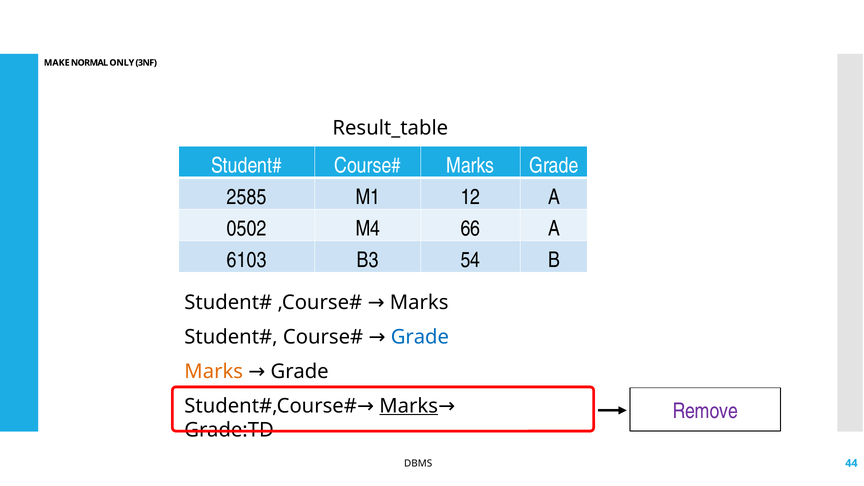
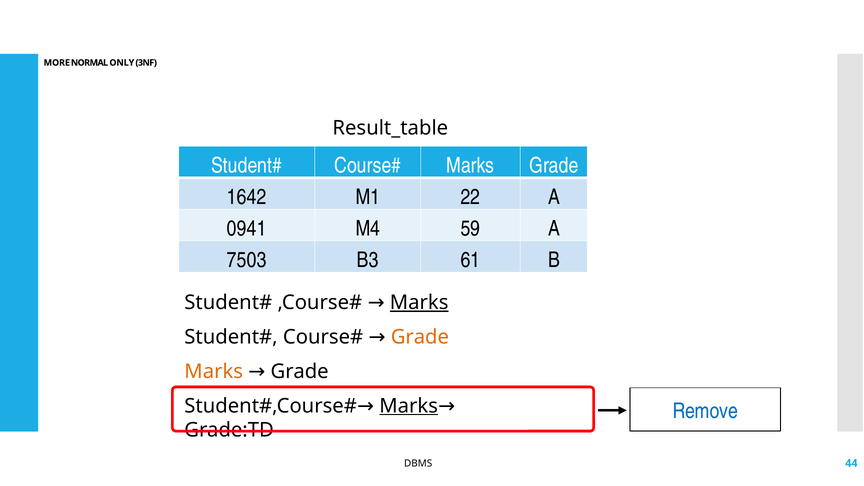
MAKE: MAKE -> MORE (57, 63)
2585: 2585 -> 1642 (247, 197)
12: 12 -> 22 (470, 197)
0502: 0502 -> 0941 (247, 228)
66: 66 -> 59 (470, 228)
6103: 6103 -> 7503 (247, 260)
54: 54 -> 61 (470, 260)
Marks underline: none -> present (419, 302)
Grade colour: blue -> orange (420, 337)
Remove colour: purple -> blue (705, 411)
